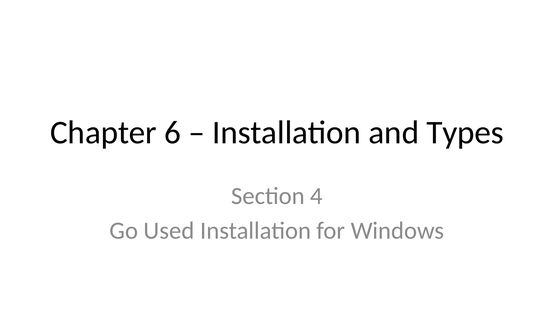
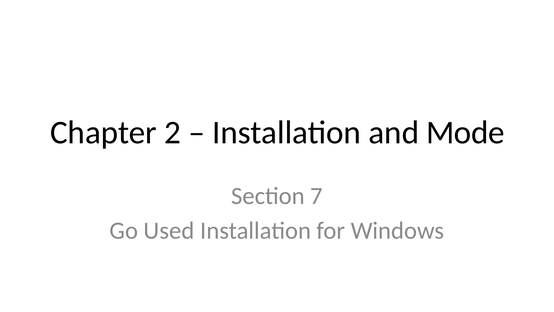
6: 6 -> 2 (173, 133)
Types: Types -> Mode (465, 133)
4: 4 -> 7 (317, 196)
